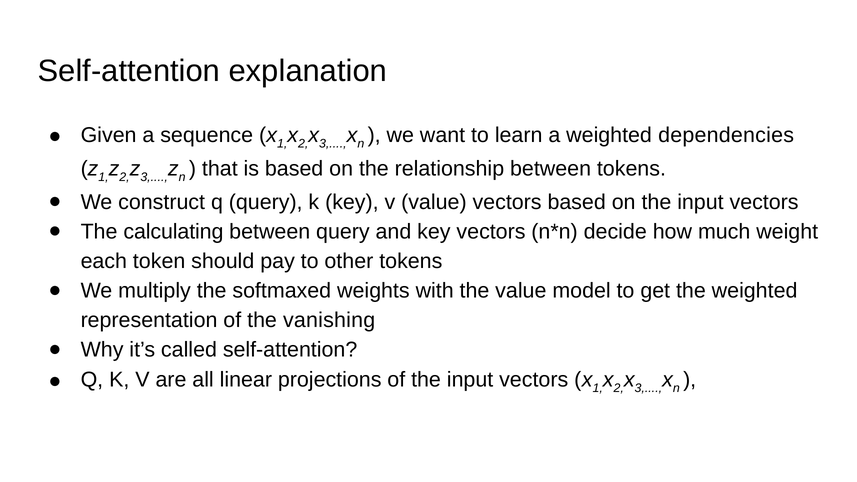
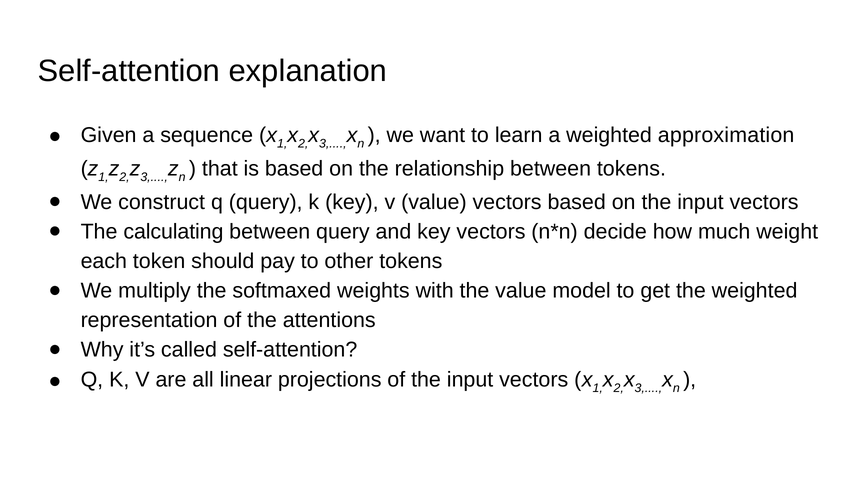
dependencies: dependencies -> approximation (726, 135)
vanishing: vanishing -> attentions (329, 320)
